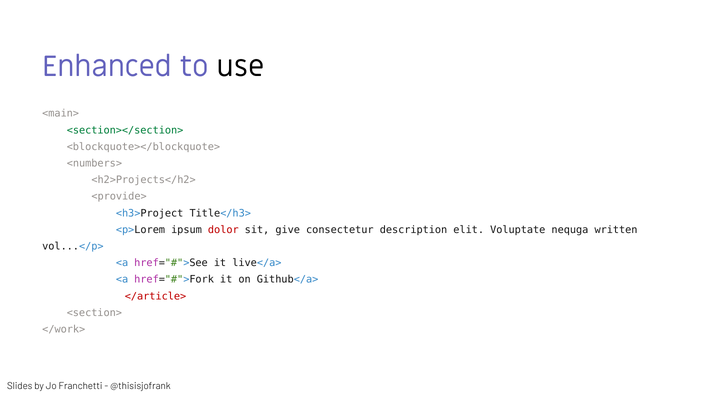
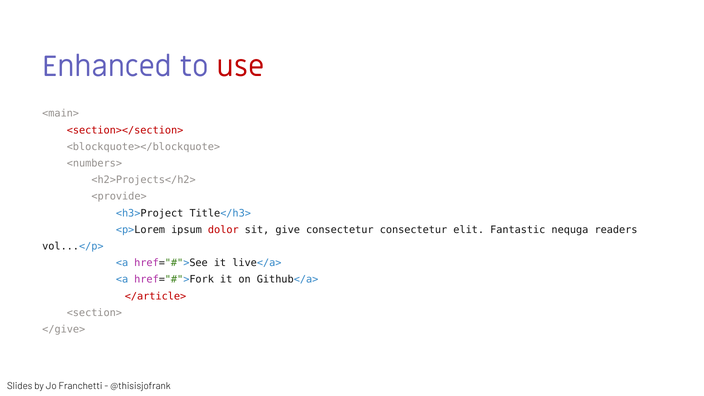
use colour: black -> red (241, 66)
<section></section> colour: green -> red (125, 130)
consectetur description: description -> consectetur (414, 230)
Voluptate: Voluptate -> Fantastic (518, 230)
written: written -> readers (616, 230)
</work>: </work> -> </give> (64, 329)
